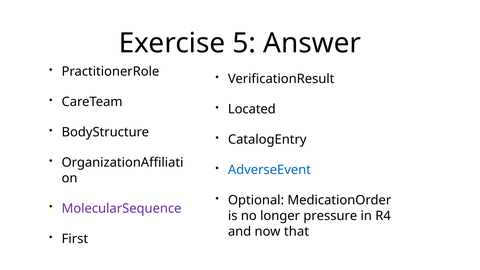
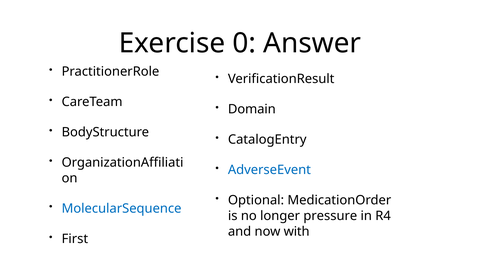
5: 5 -> 0 (244, 43)
Located: Located -> Domain (252, 109)
MolecularSequence colour: purple -> blue (122, 209)
that: that -> with (297, 232)
